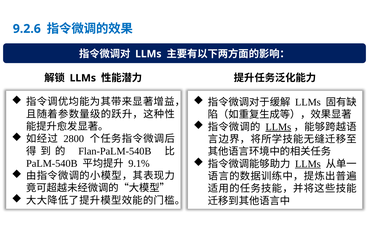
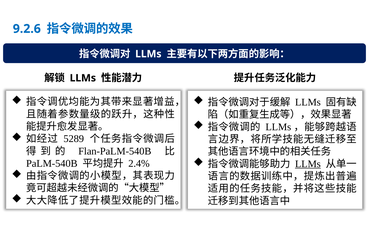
LLMs underline: present -> none (278, 127)
2800: 2800 -> 5289 (74, 139)
9.1%: 9.1% -> 2.4% (139, 163)
